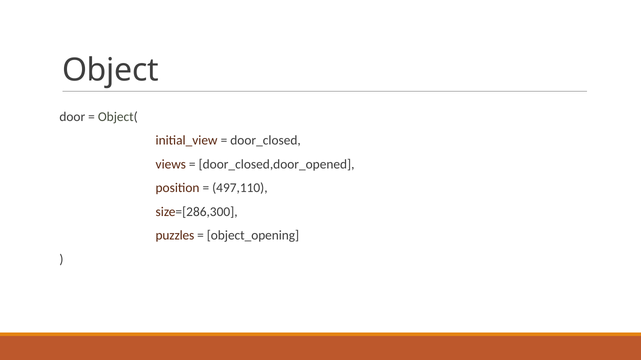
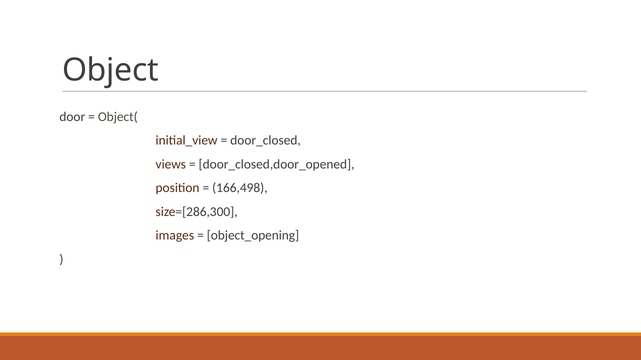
497,110: 497,110 -> 166,498 (240, 188)
puzzles: puzzles -> images (175, 236)
